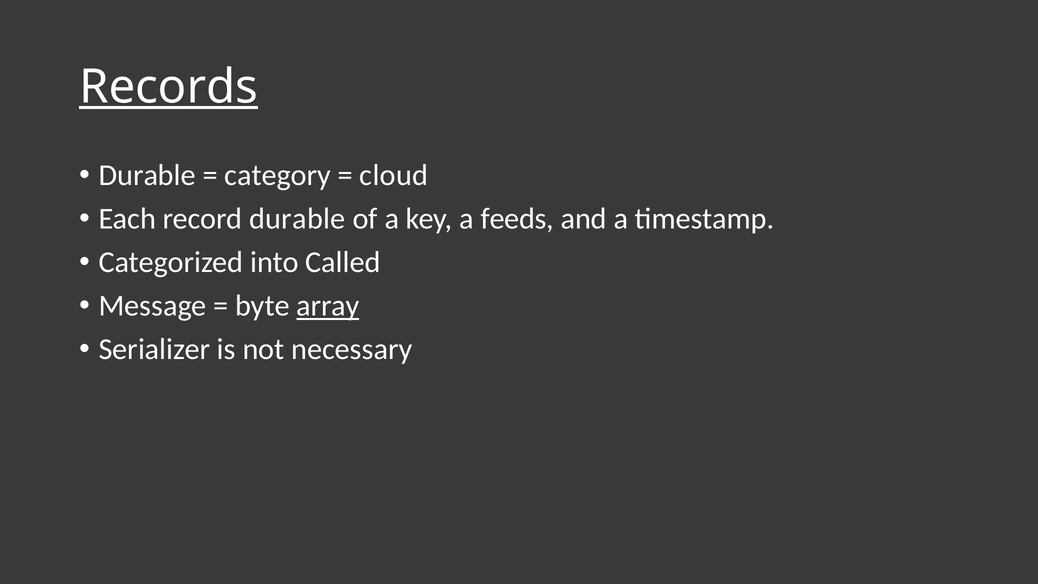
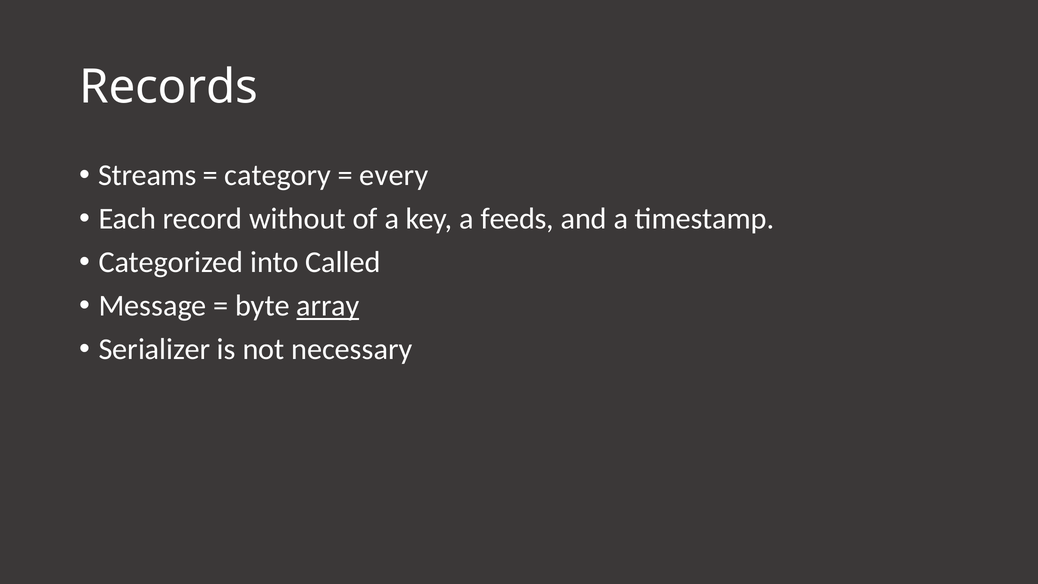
Records underline: present -> none (169, 87)
Durable: Durable -> Streams (147, 175)
cloud: cloud -> every (394, 175)
record durable: durable -> without (297, 219)
